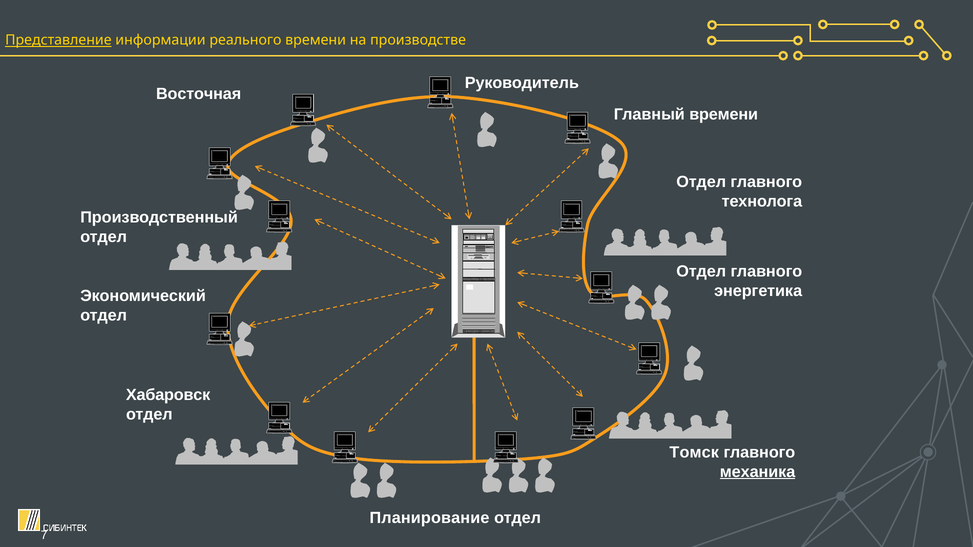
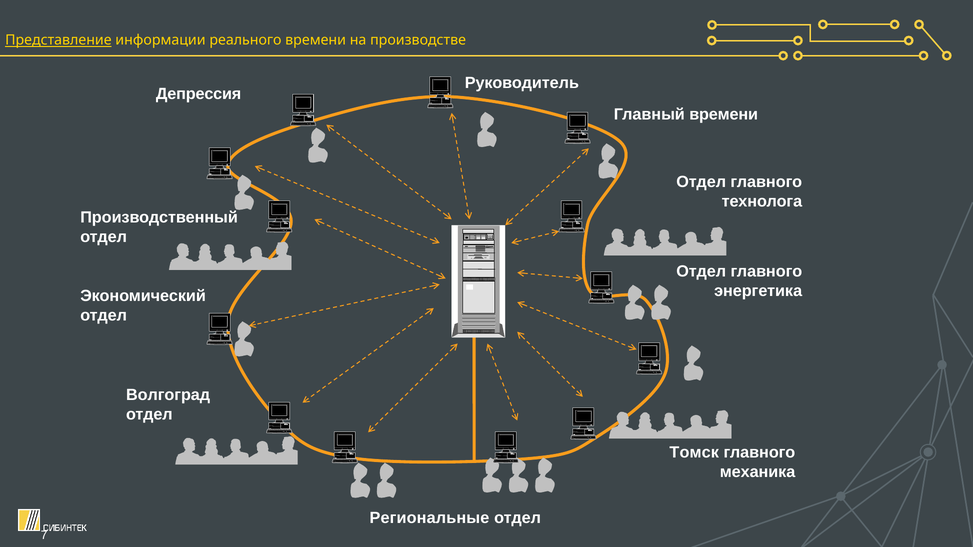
Восточная: Восточная -> Депрессия (199, 94)
Хабаровск: Хабаровск -> Волгоград (168, 395)
механика underline: present -> none (758, 472)
Планирование: Планирование -> Региональные (429, 518)
